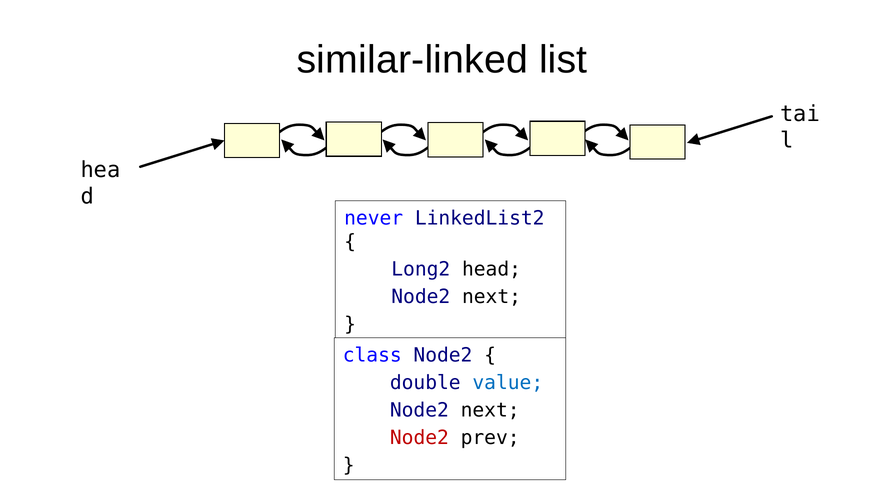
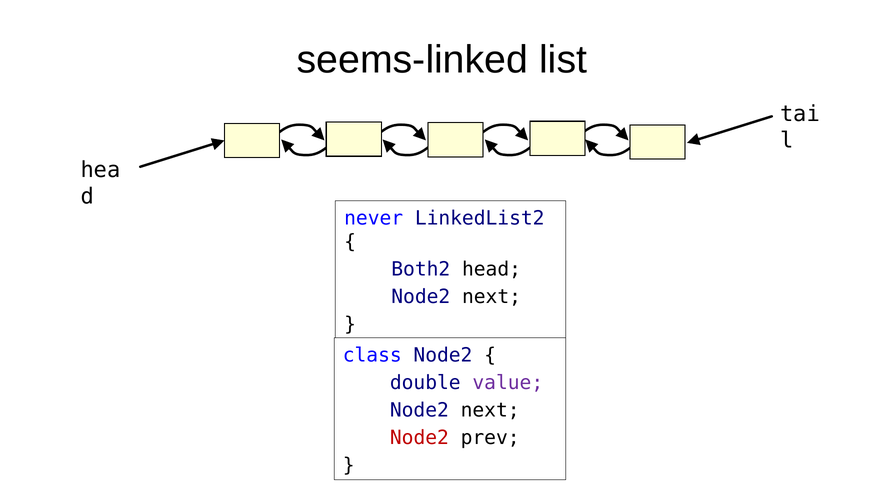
similar-linked: similar-linked -> seems-linked (412, 60)
Long2: Long2 -> Both2 (421, 269)
value colour: blue -> purple (508, 383)
